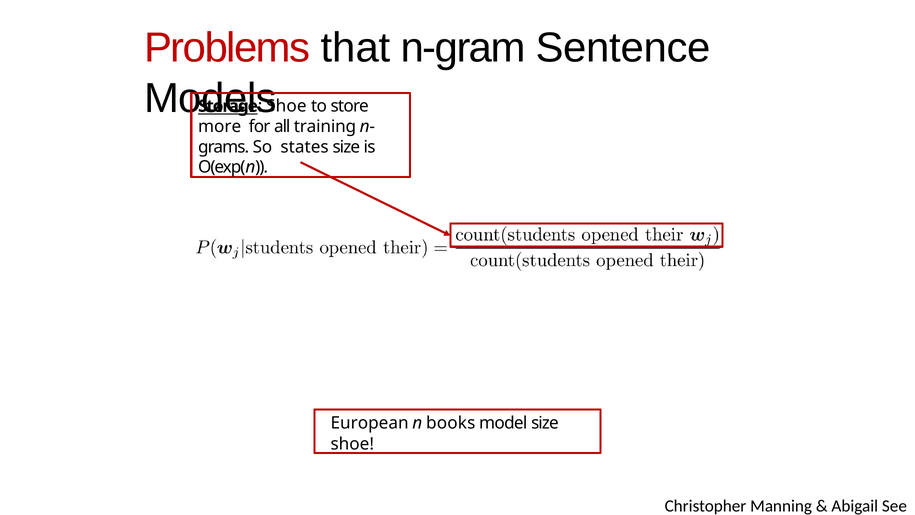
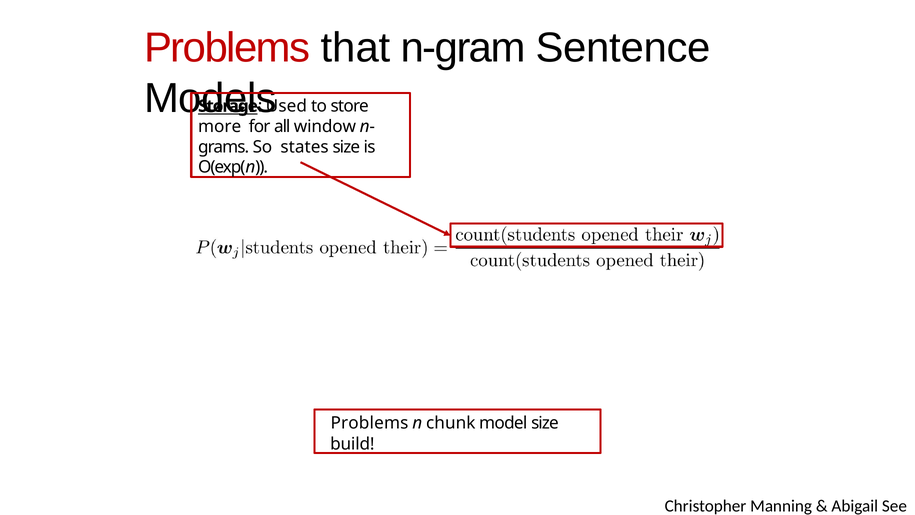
Shoe: Shoe -> Used (286, 106)
training: training -> window (325, 126)
European: European -> Problems (369, 423)
books: books -> chunk (451, 423)
shoe: shoe -> build (352, 444)
